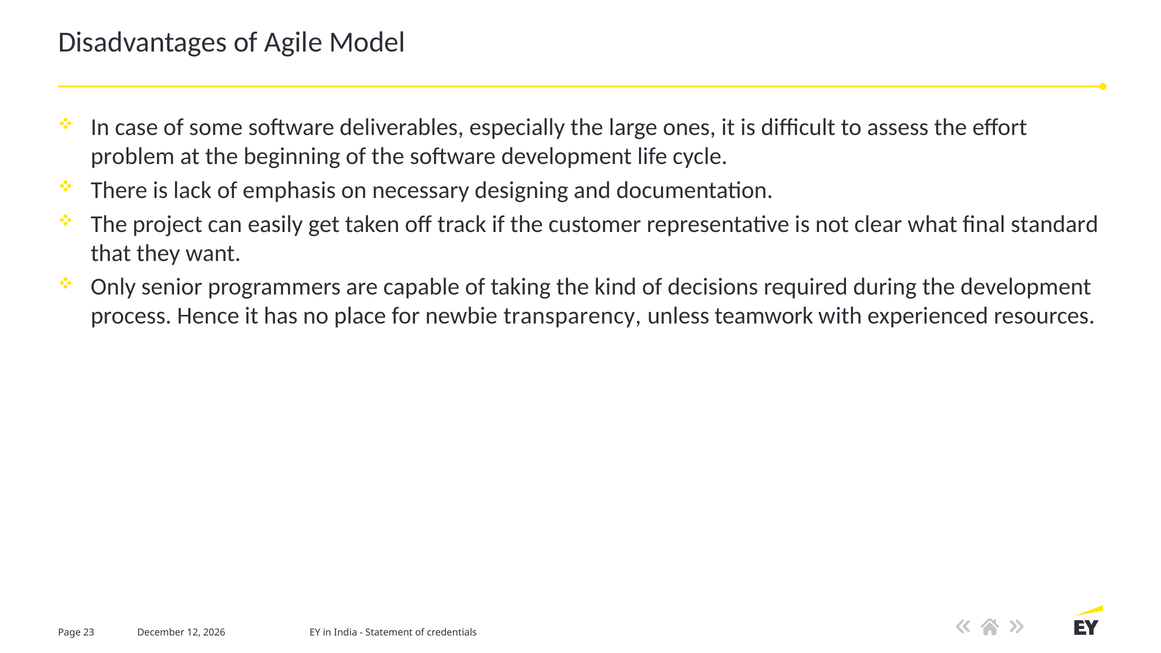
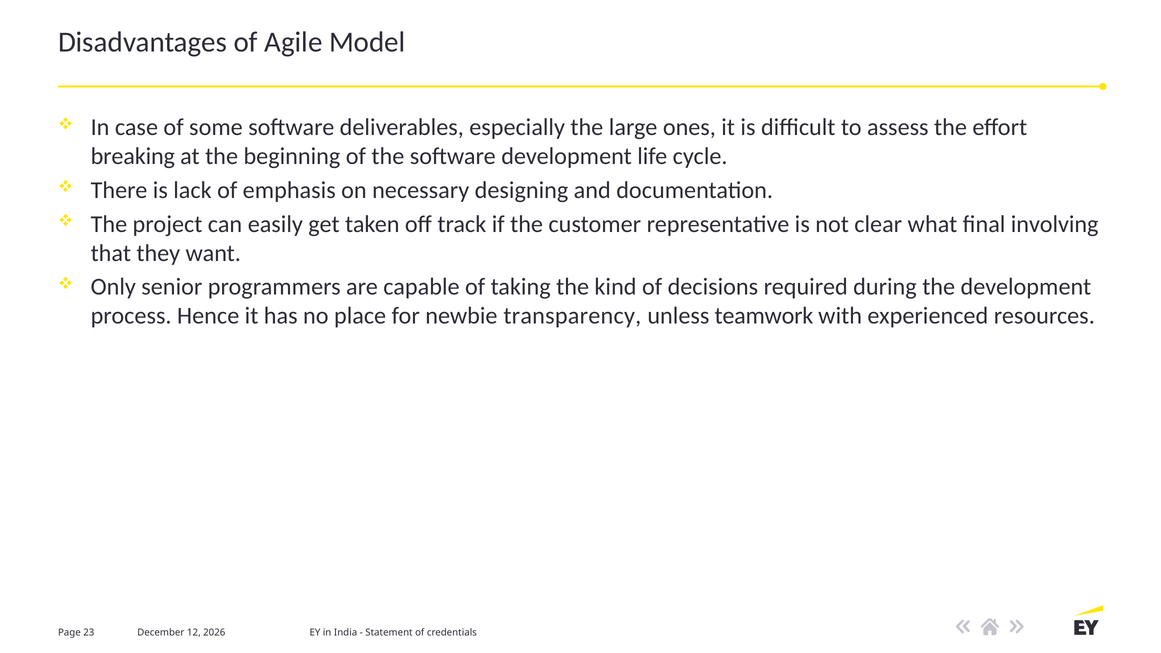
problem: problem -> breaking (133, 156)
standard: standard -> involving (1055, 224)
